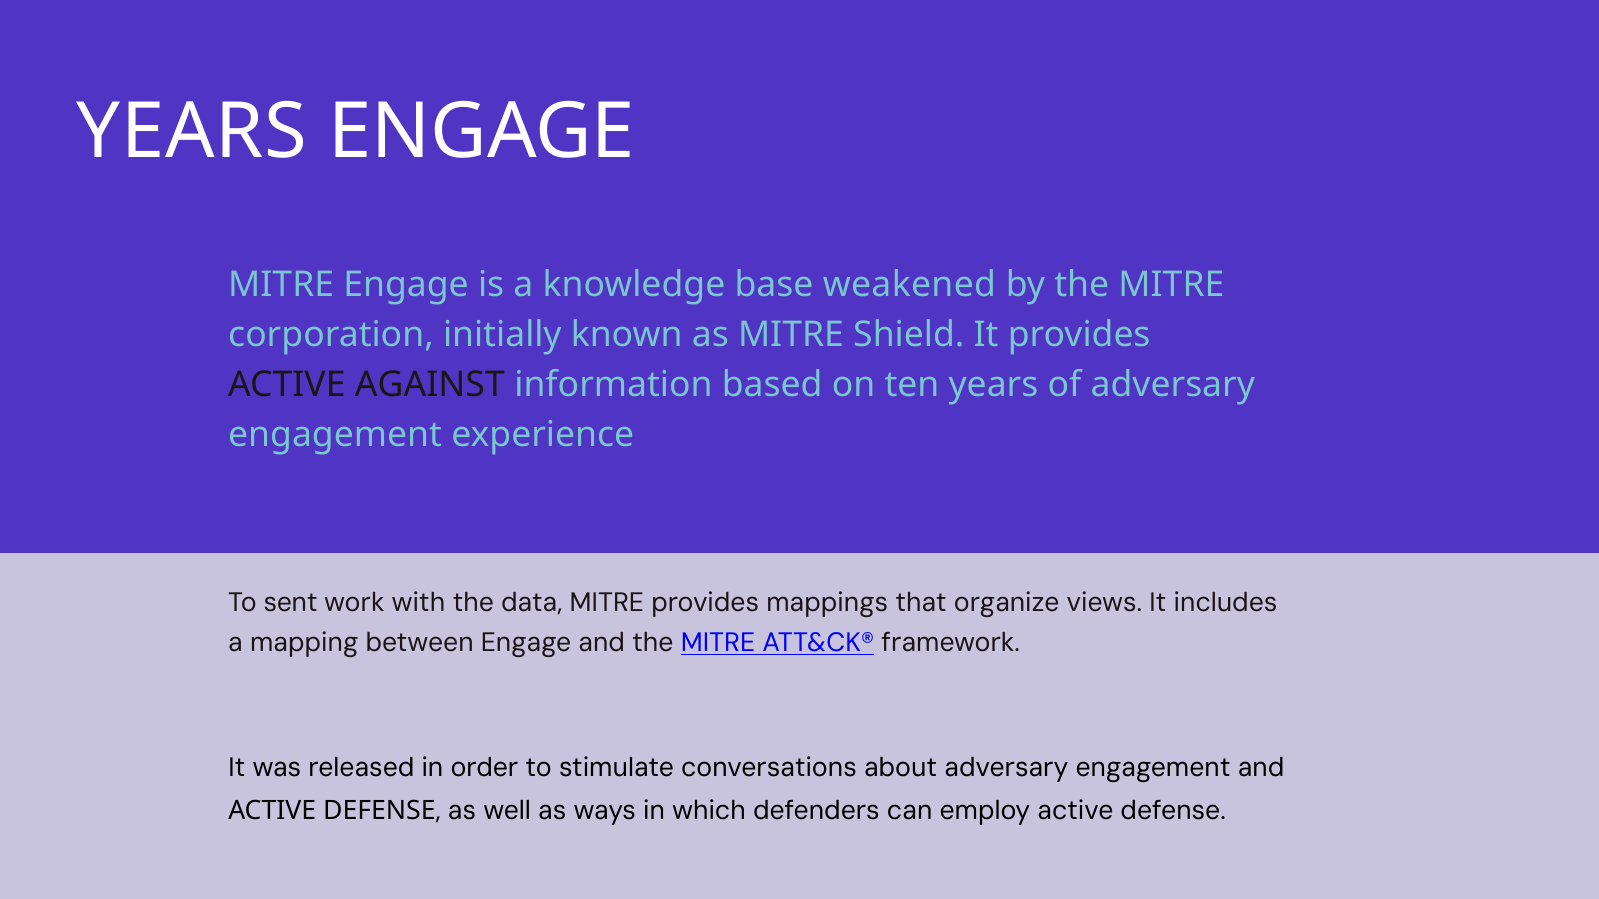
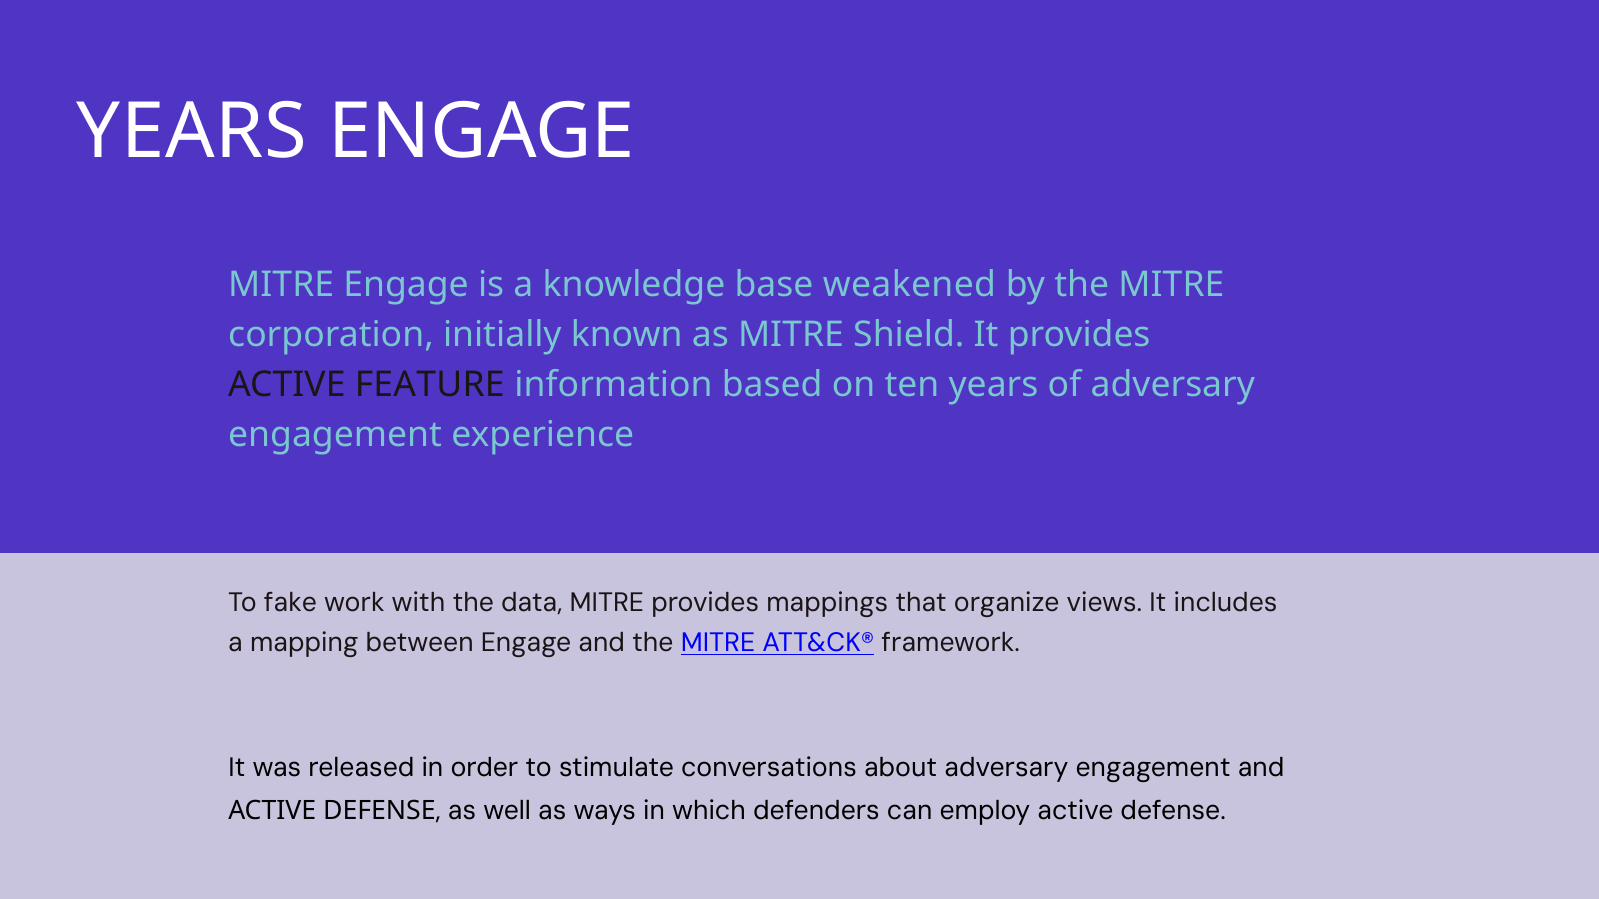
AGAINST: AGAINST -> FEATURE (430, 385)
sent: sent -> fake (290, 603)
